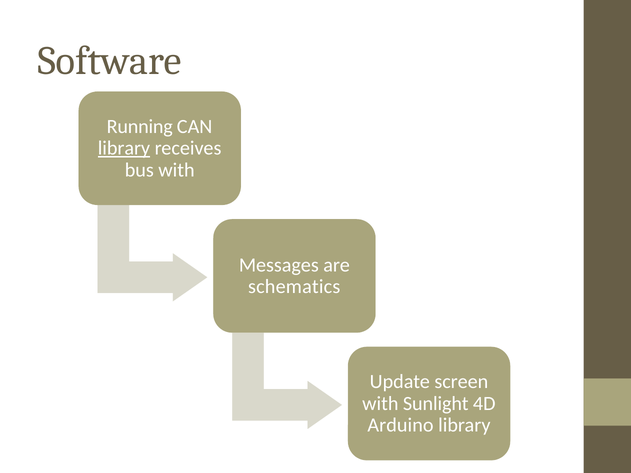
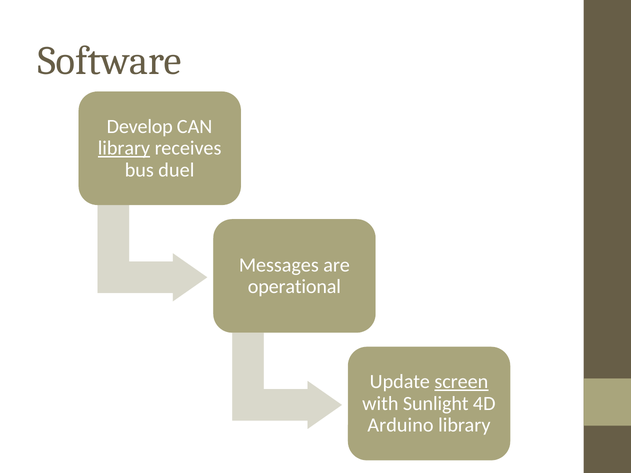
Running: Running -> Develop (140, 126)
bus with: with -> duel (176, 170)
schematics: schematics -> operational (294, 287)
screen underline: none -> present (461, 382)
